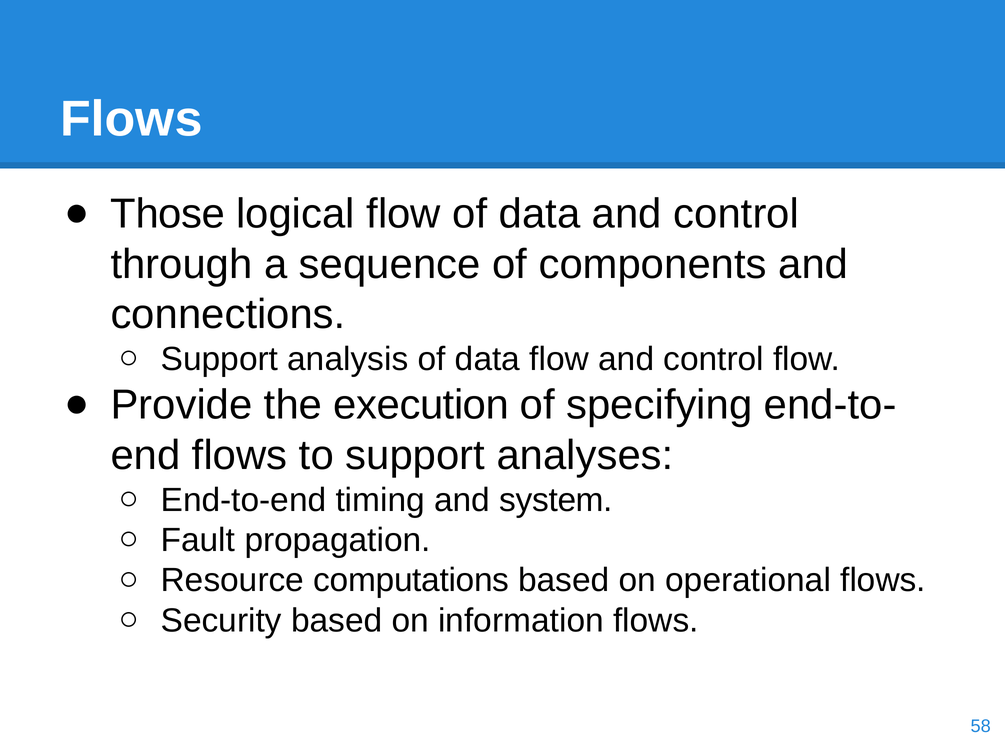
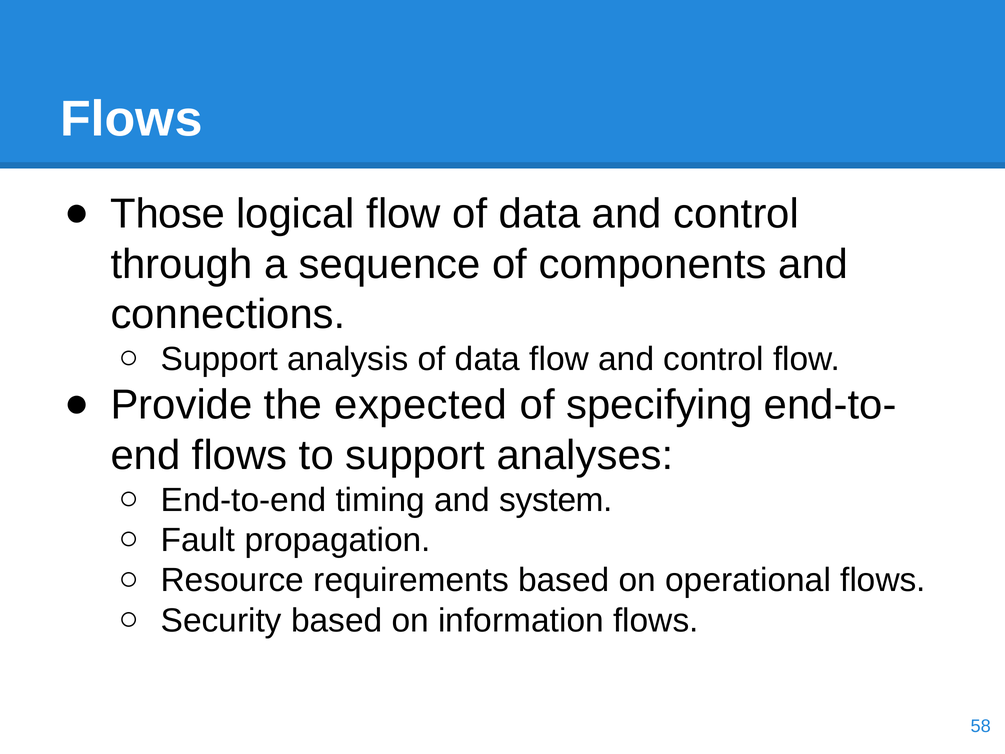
execution: execution -> expected (421, 405)
computations: computations -> requirements (411, 580)
